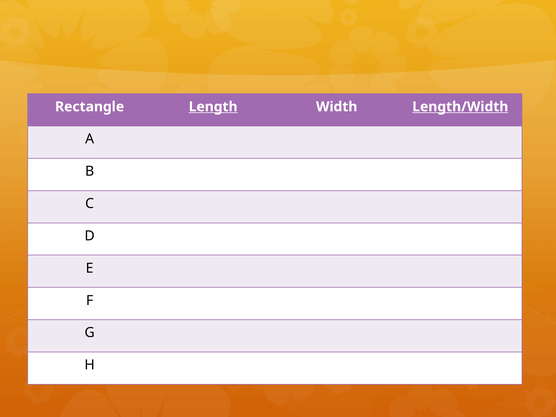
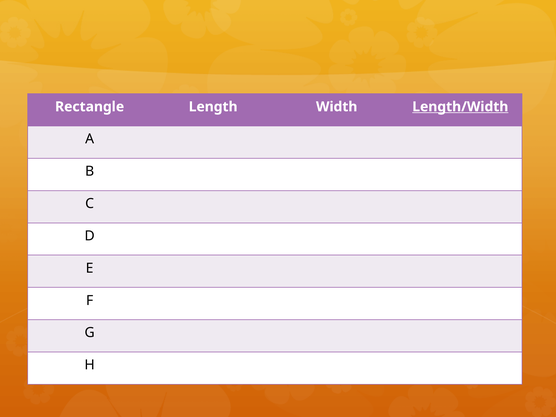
Length underline: present -> none (213, 107)
